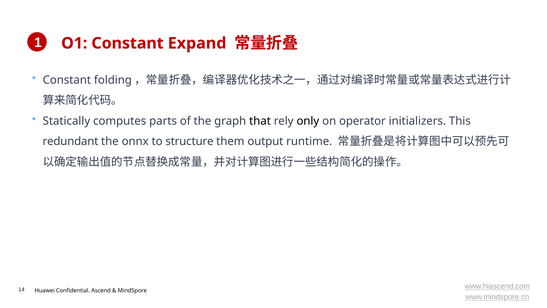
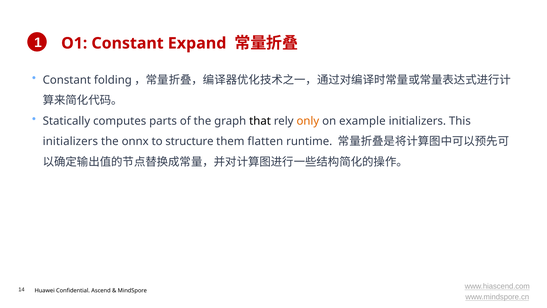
only colour: black -> orange (308, 121)
operator: operator -> example (362, 121)
redundant: redundant -> initializers (70, 141)
output: output -> flatten (265, 141)
